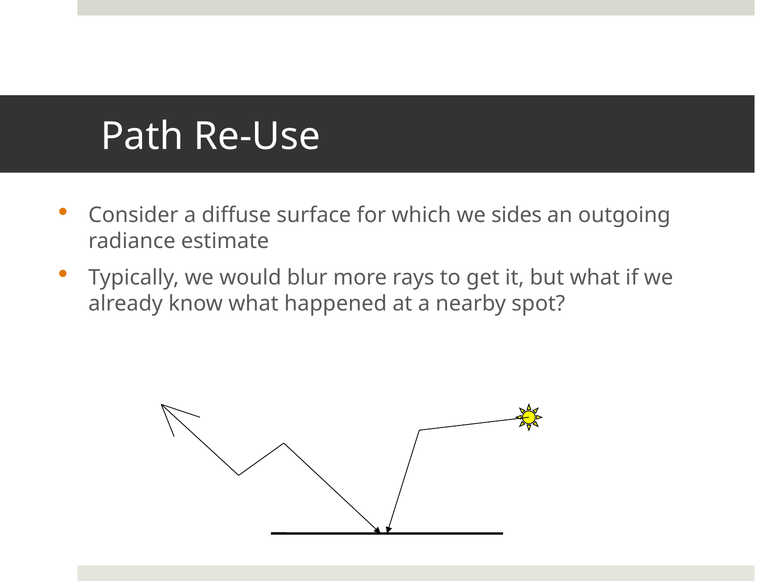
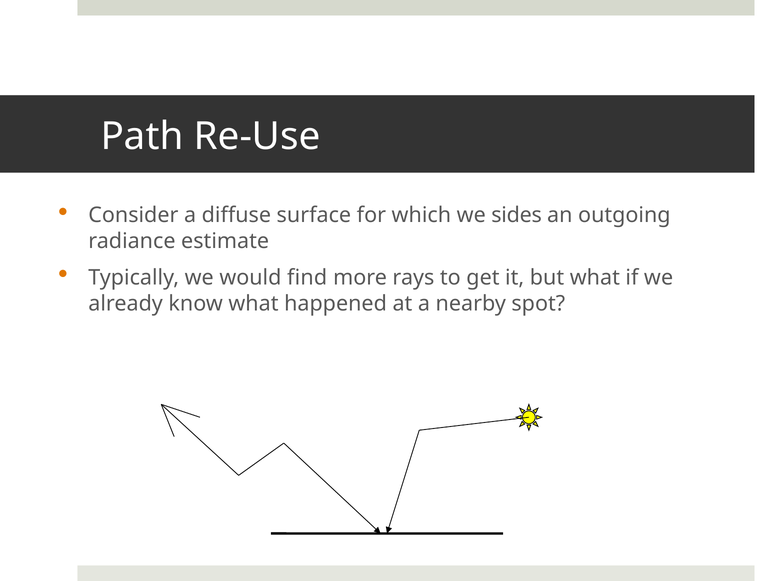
blur: blur -> find (307, 278)
